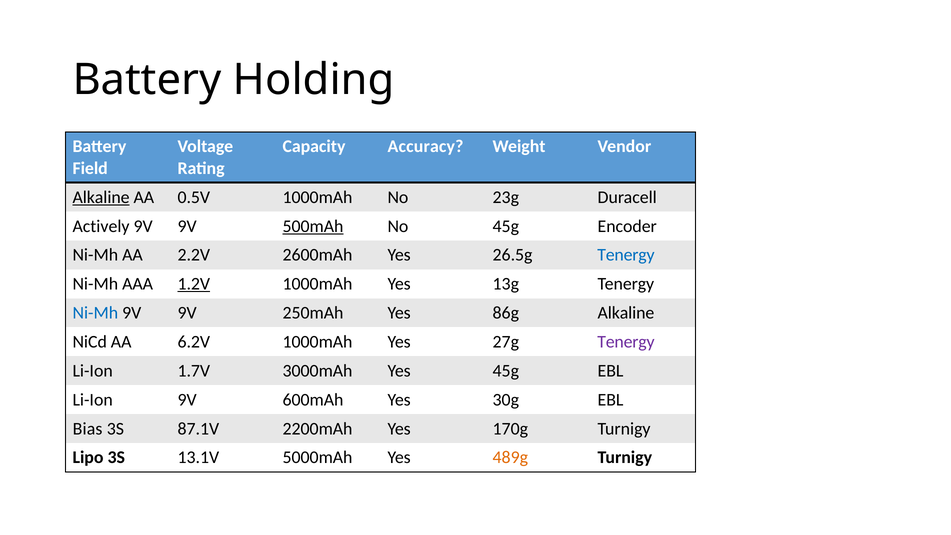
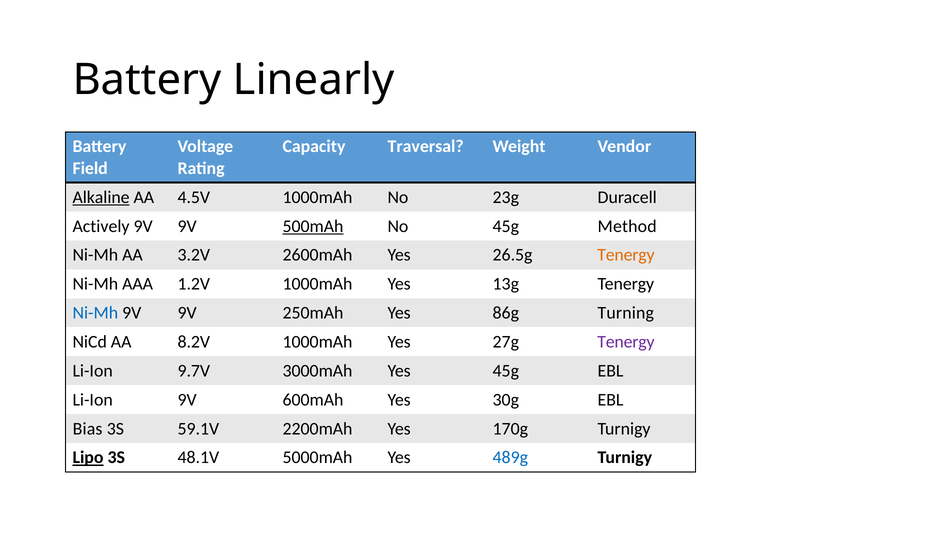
Holding: Holding -> Linearly (314, 80)
Accuracy: Accuracy -> Traversal (426, 147)
0.5V: 0.5V -> 4.5V (194, 197)
Encoder: Encoder -> Method (627, 226)
2.2V: 2.2V -> 3.2V (194, 255)
Tenergy colour: blue -> orange (626, 255)
1.2V underline: present -> none (194, 284)
86g Alkaline: Alkaline -> Turning (626, 313)
6.2V: 6.2V -> 8.2V (194, 342)
1.7V: 1.7V -> 9.7V (194, 371)
87.1V: 87.1V -> 59.1V (198, 429)
Lipo underline: none -> present (88, 458)
13.1V: 13.1V -> 48.1V (198, 458)
489g colour: orange -> blue (510, 458)
